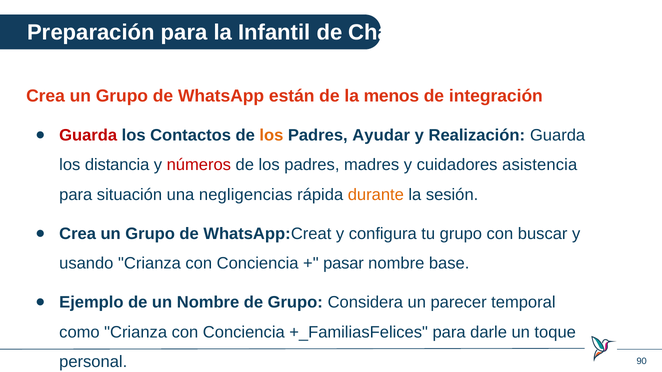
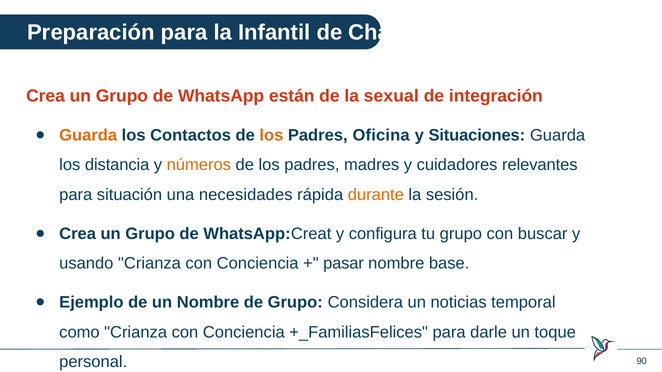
menos: menos -> sexual (391, 96)
Guarda colour: red -> orange (88, 135)
Ayudar: Ayudar -> Oficina (381, 135)
Realización: Realización -> Situaciones (477, 135)
números colour: red -> orange (199, 165)
asistencia: asistencia -> relevantes (540, 165)
negligencias: negligencias -> necesidades (246, 195)
parecer: parecer -> noticias (459, 303)
